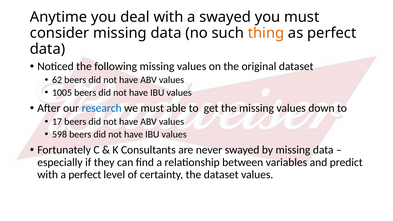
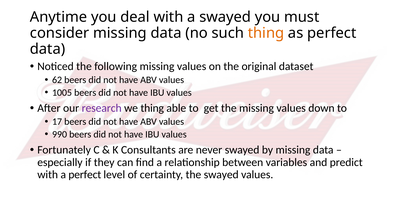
research colour: blue -> purple (102, 108)
we must: must -> thing (152, 108)
598: 598 -> 990 (60, 134)
the dataset: dataset -> swayed (221, 175)
